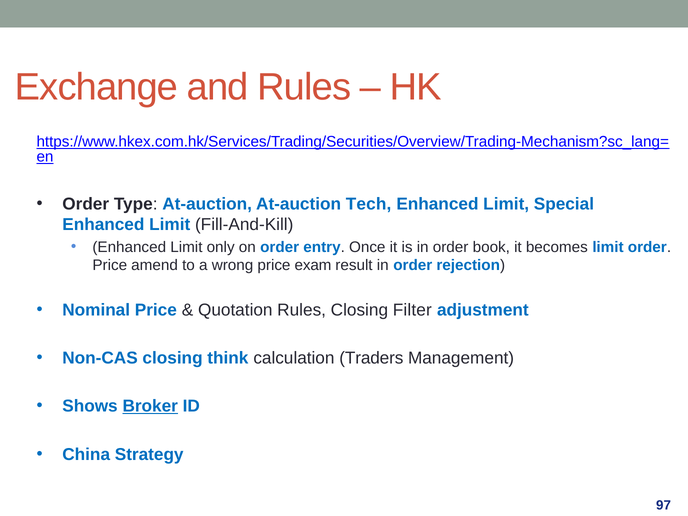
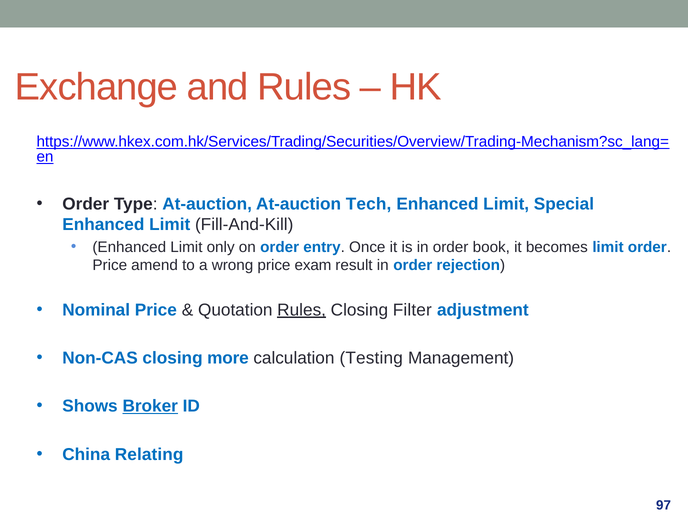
Rules underline: none -> present (302, 310)
think: think -> more (228, 358)
Traders: Traders -> Testing (371, 358)
Strategy: Strategy -> Relating (149, 454)
